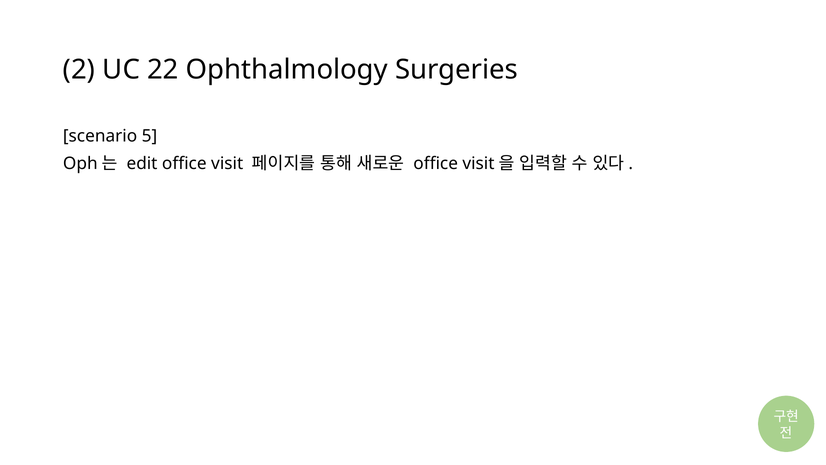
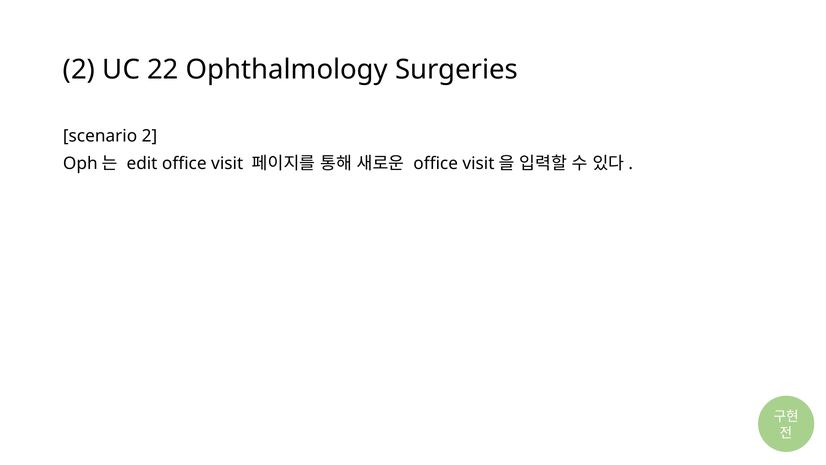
scenario 5: 5 -> 2 (149, 136)
